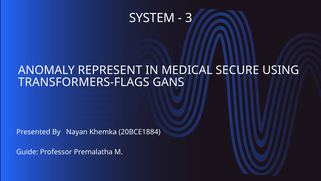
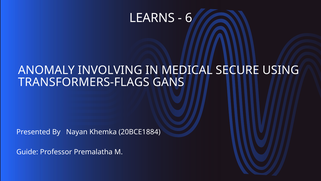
SYSTEM: SYSTEM -> LEARNS (152, 18)
3: 3 -> 6 (189, 18)
REPRESENT: REPRESENT -> INVOLVING (110, 70)
